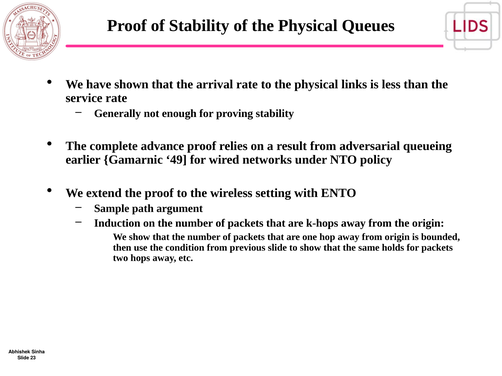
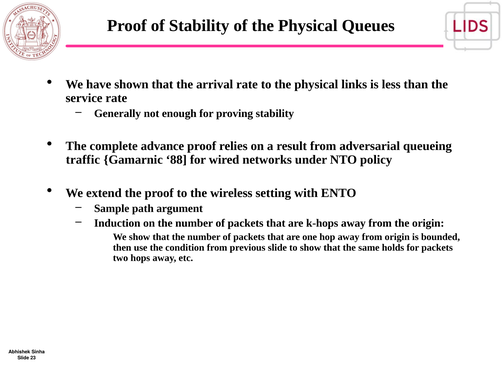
earlier: earlier -> traffic (83, 160)
49: 49 -> 88 (176, 160)
